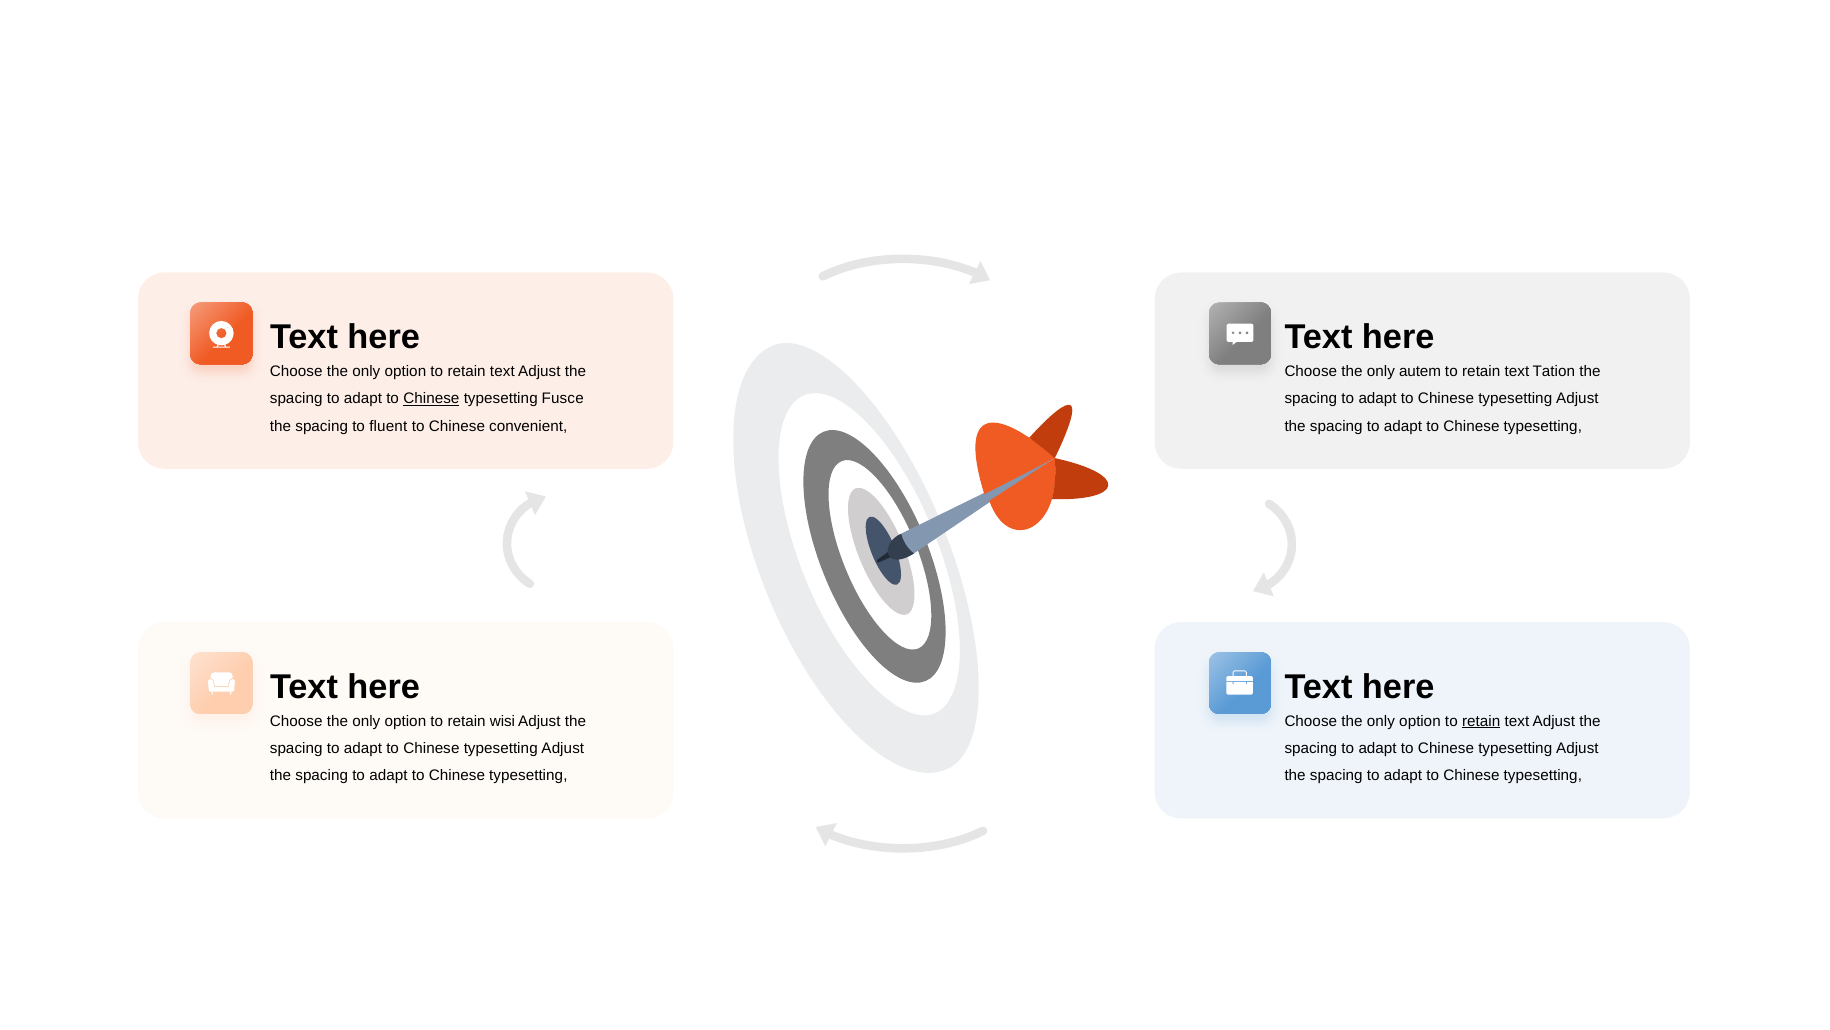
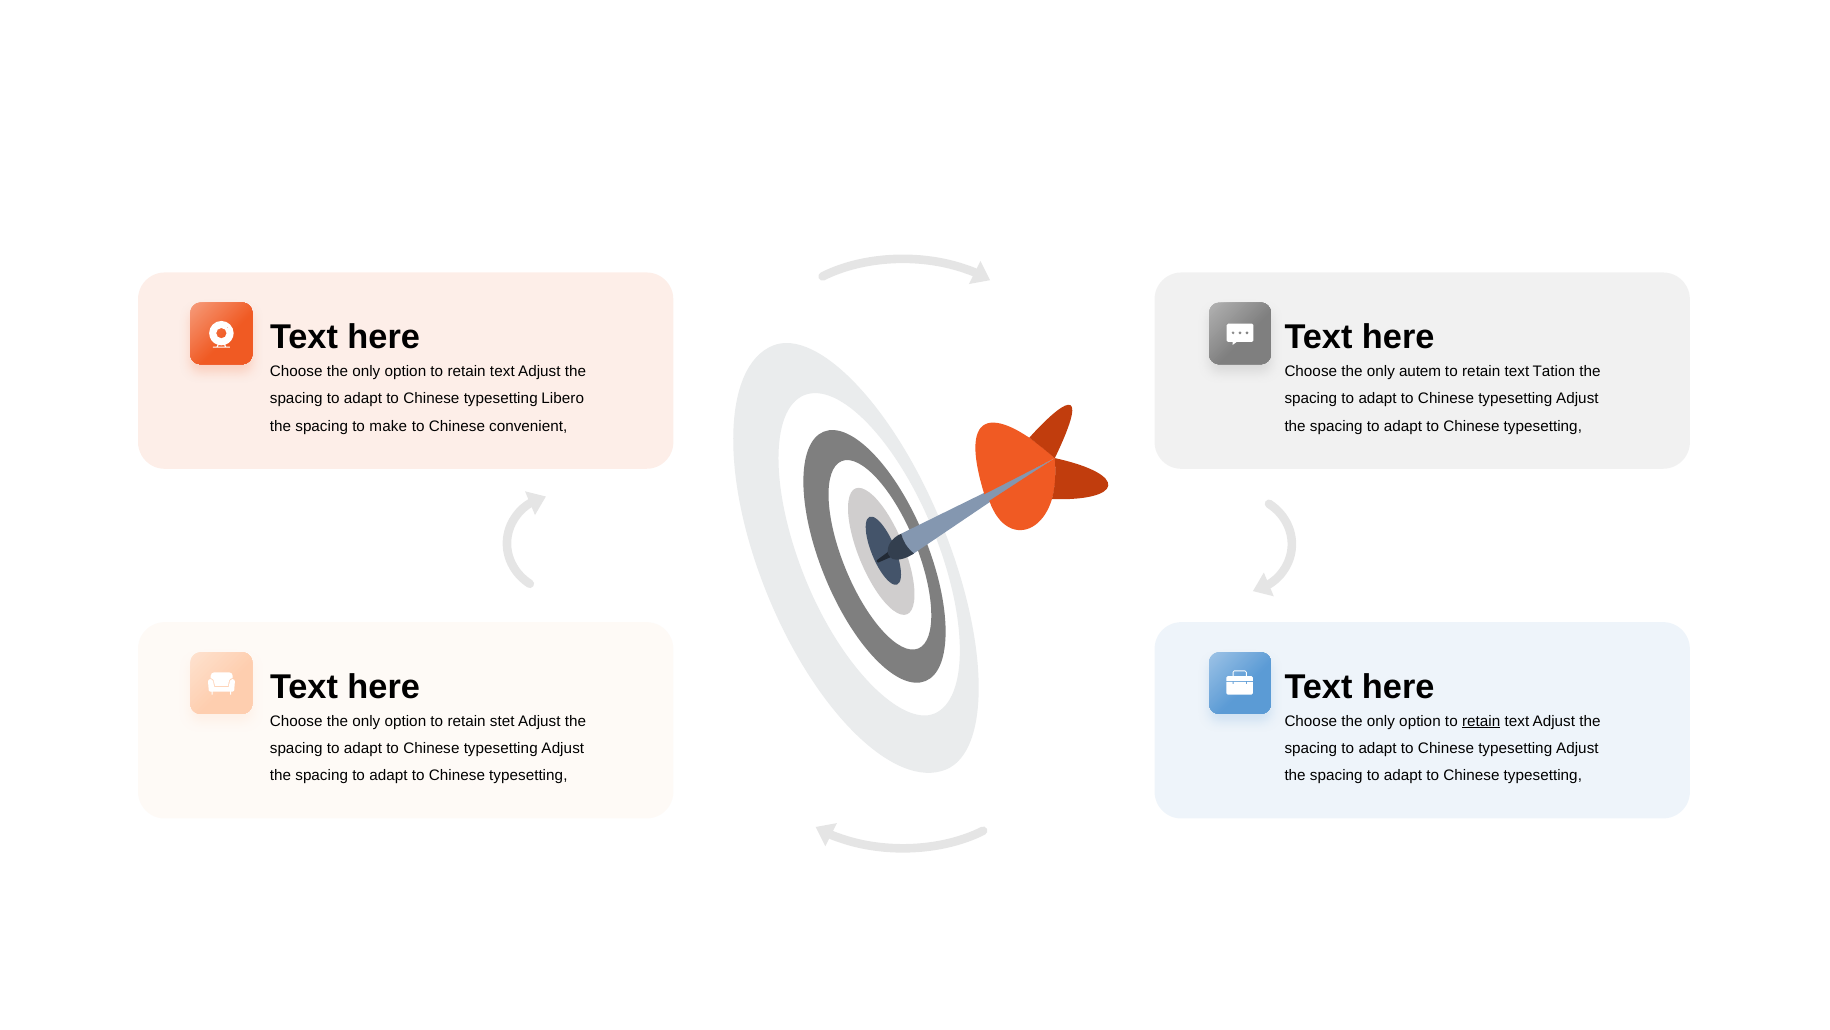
Chinese underline: present -> none (431, 399)
Fusce: Fusce -> Libero (563, 399)
fluent: fluent -> make (388, 426)
wisi: wisi -> stet (502, 721)
